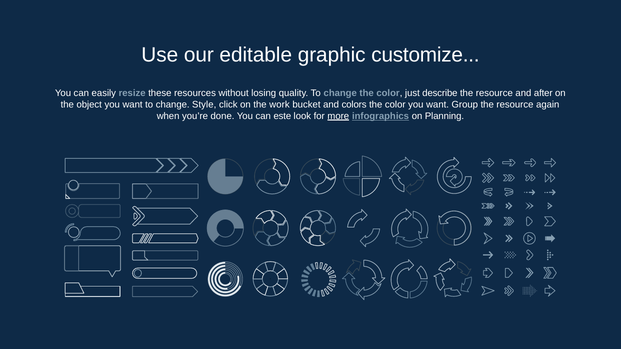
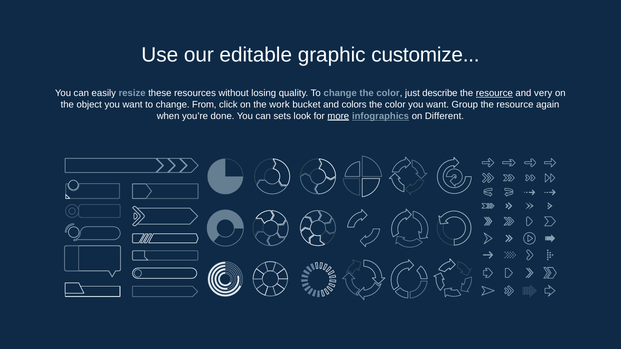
resource underline: none -> present (494, 93)
after: after -> very (543, 93)
Style: Style -> From (204, 105)
este: este -> sets (282, 116)
Planning: Planning -> Different (444, 116)
